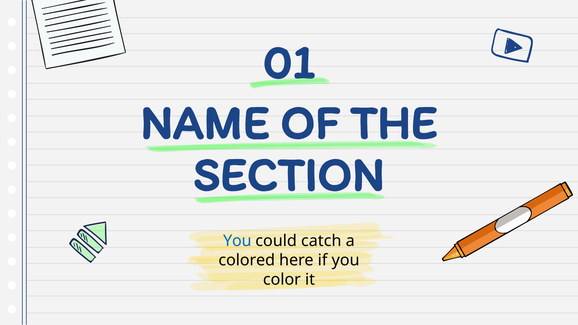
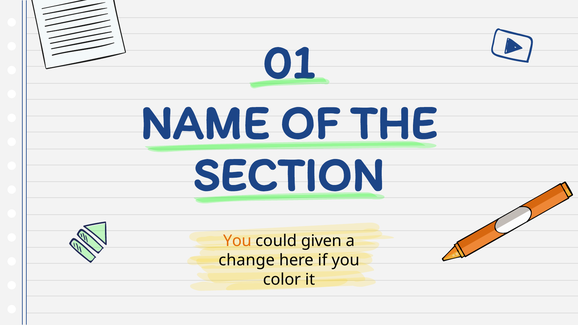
You colour: blue -> orange (237, 241)
catch: catch -> given (321, 241)
colored: colored -> change (247, 260)
